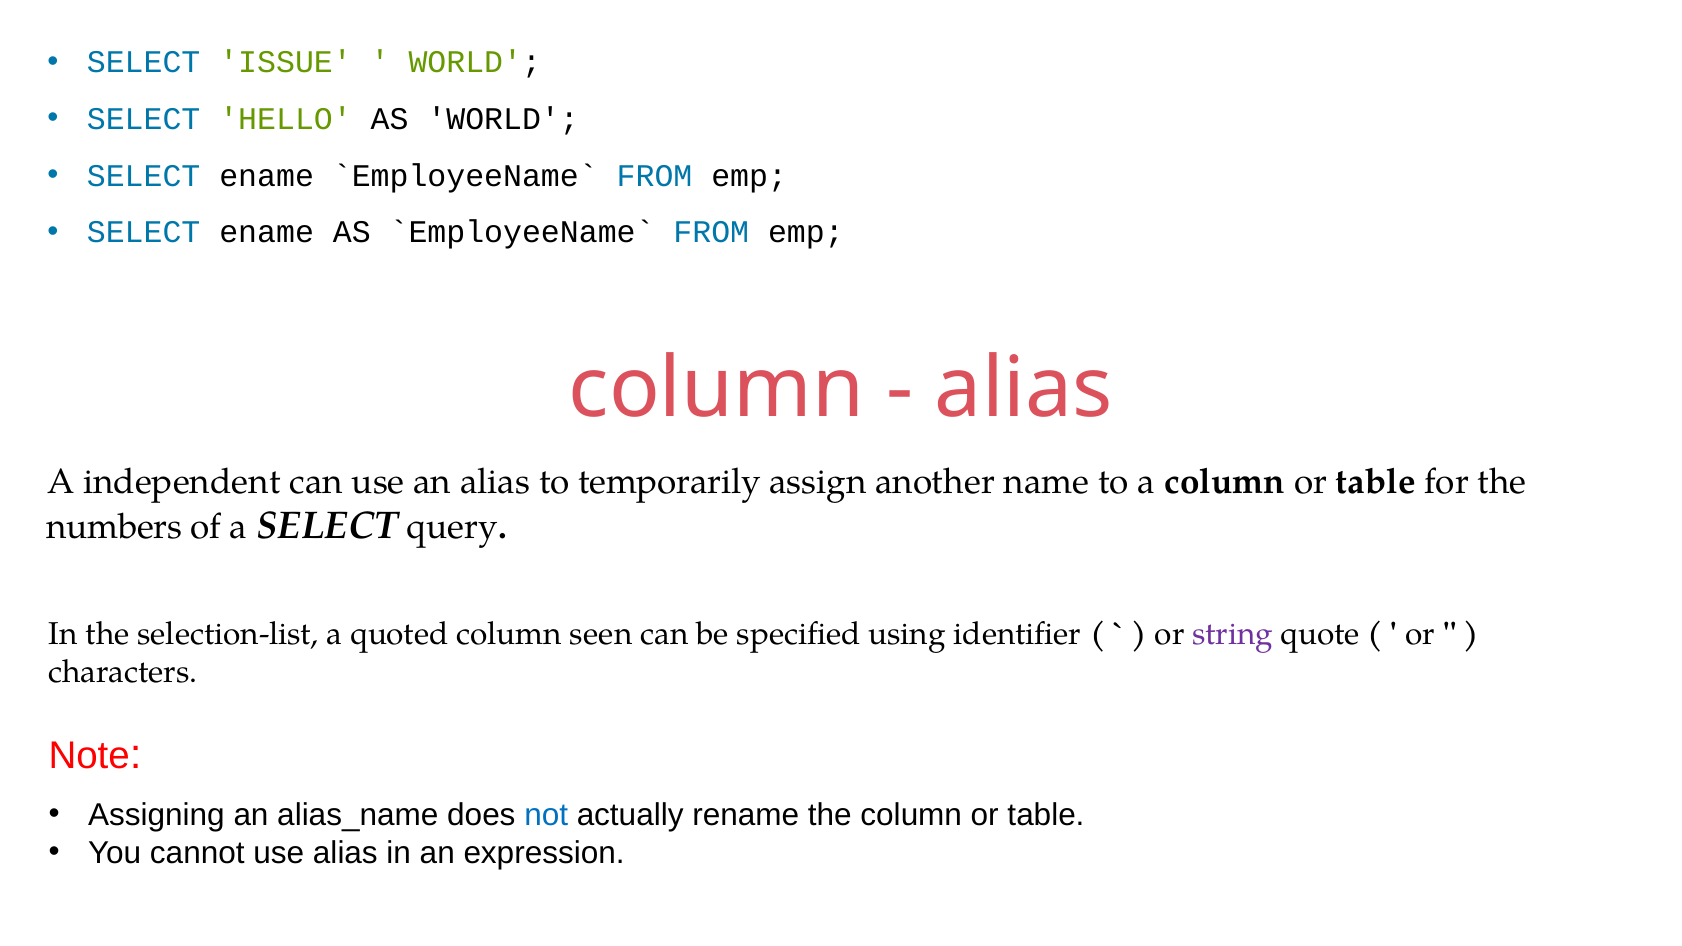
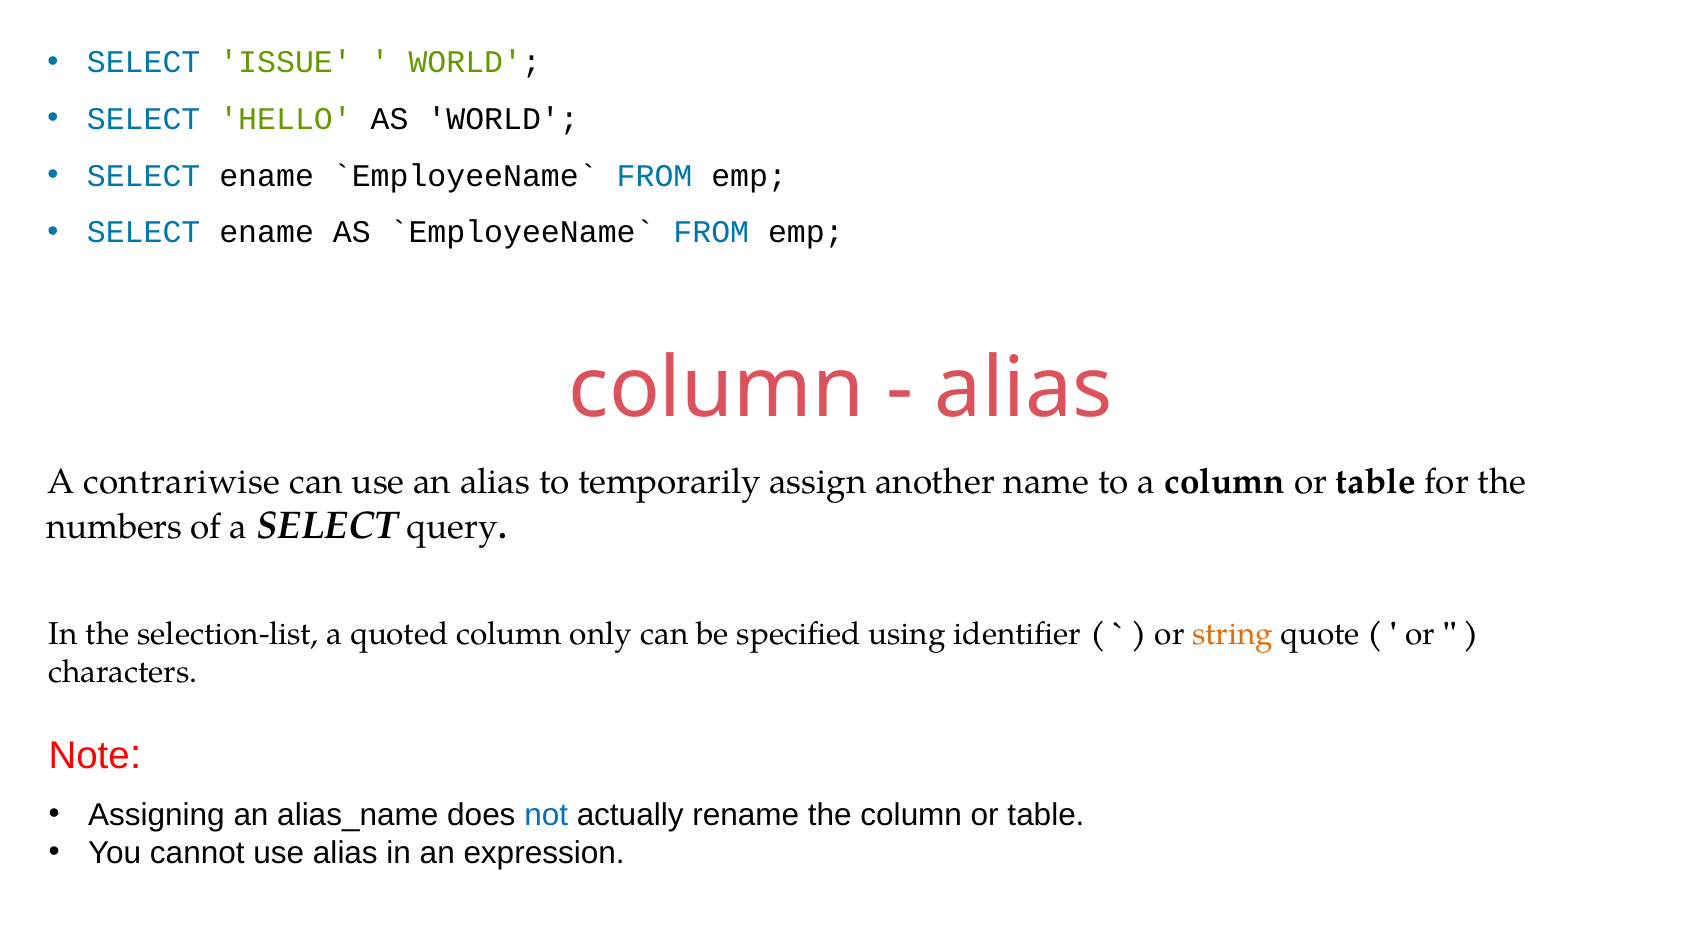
independent: independent -> contrariwise (182, 482)
seen: seen -> only (601, 634)
string colour: purple -> orange (1233, 634)
